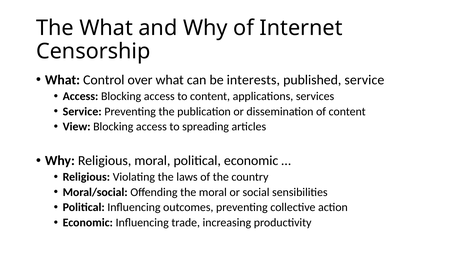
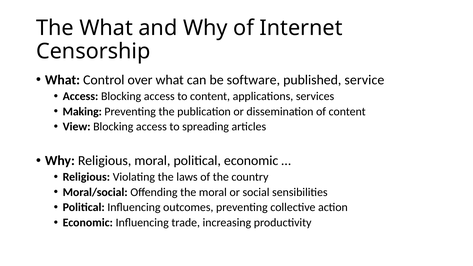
interests: interests -> software (253, 80)
Service: Service -> Making (82, 112)
